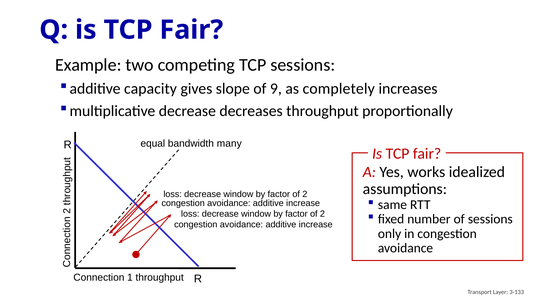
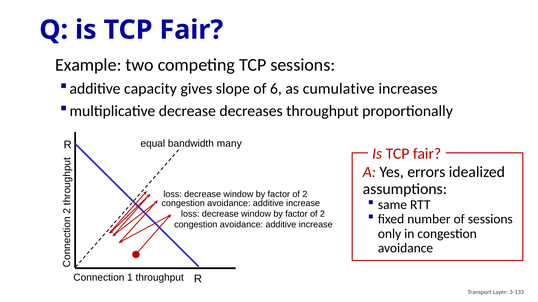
9: 9 -> 6 (276, 89)
completely: completely -> cumulative (339, 89)
works: works -> errors (426, 172)
